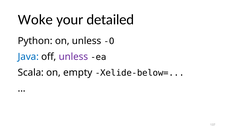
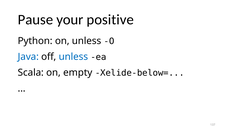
Woke: Woke -> Pause (35, 20)
detailed: detailed -> positive (110, 20)
unless colour: purple -> blue (73, 57)
